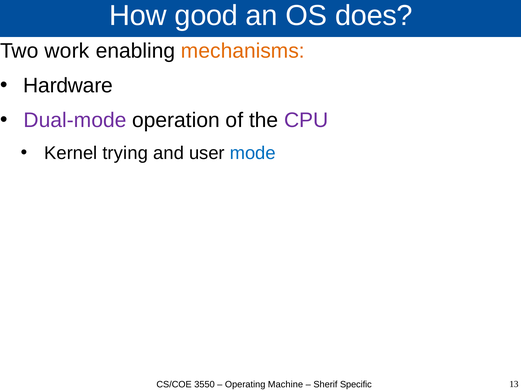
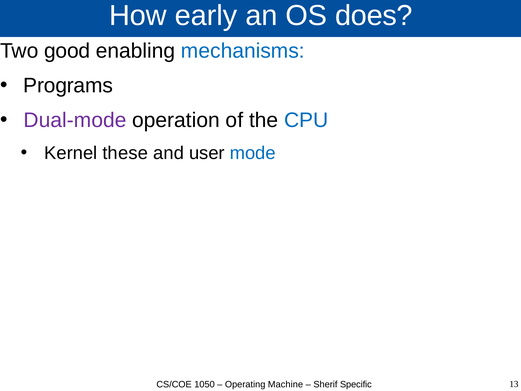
good: good -> early (206, 16)
work: work -> good (67, 51)
mechanisms colour: orange -> blue (243, 51)
Hardware: Hardware -> Programs (68, 86)
CPU colour: purple -> blue (306, 120)
trying: trying -> these (125, 153)
3550: 3550 -> 1050 (205, 384)
